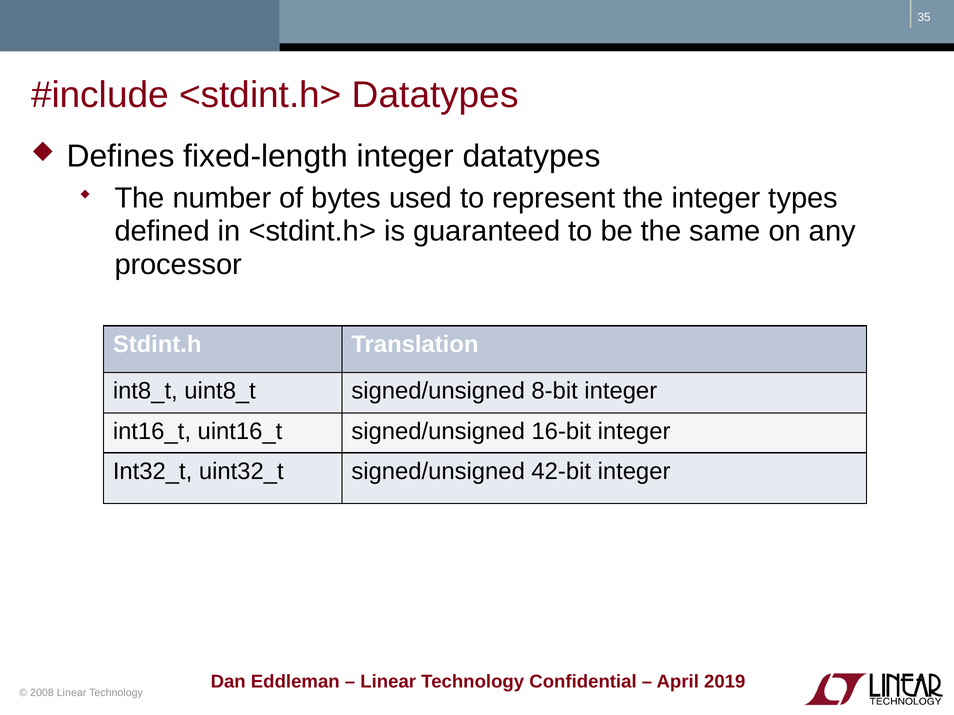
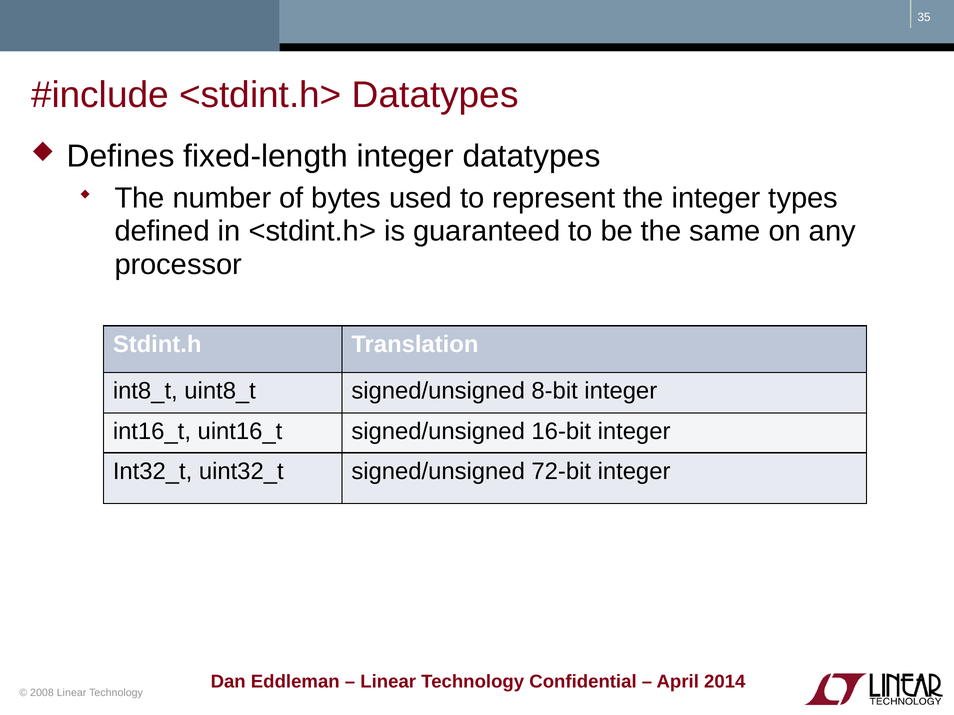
42-bit: 42-bit -> 72-bit (561, 472)
2019: 2019 -> 2014 (725, 682)
